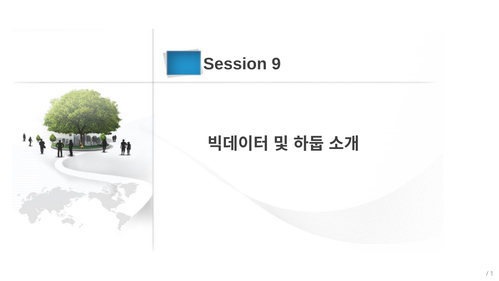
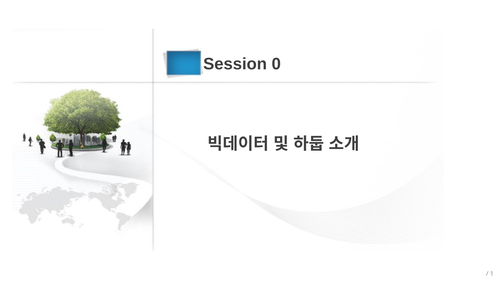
9: 9 -> 0 (276, 64)
